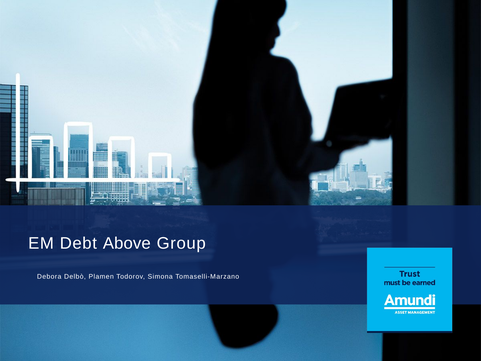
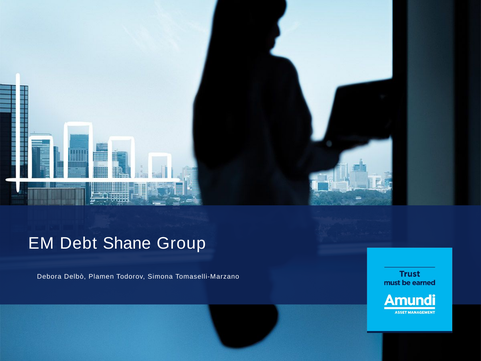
Above: Above -> Shane (127, 243)
